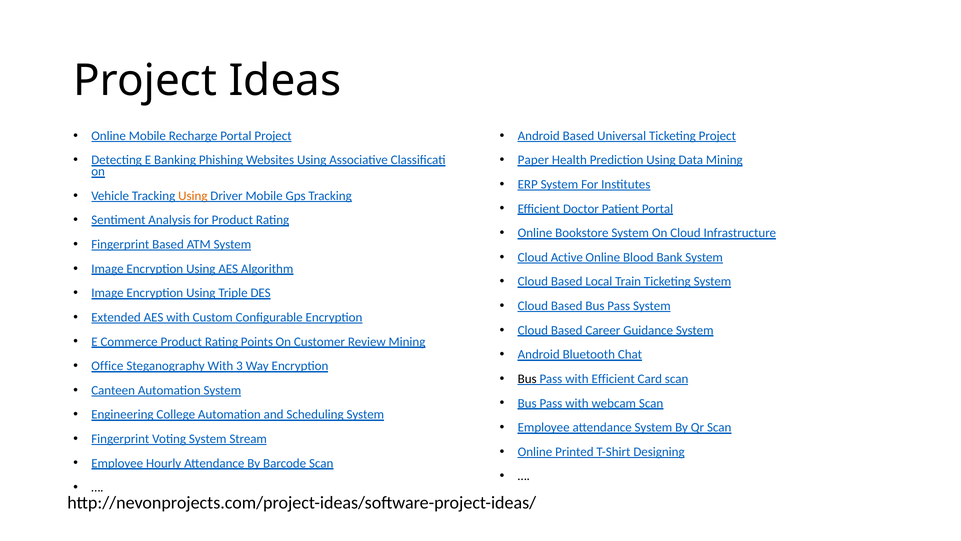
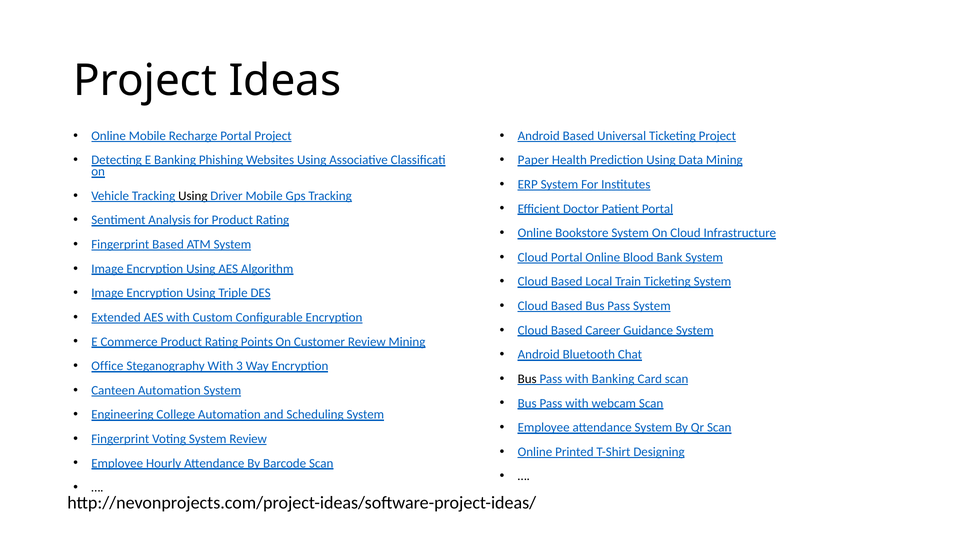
Using colour: orange -> black (193, 196)
Cloud Active: Active -> Portal (567, 257)
with Efficient: Efficient -> Banking (613, 379)
System Stream: Stream -> Review (248, 439)
